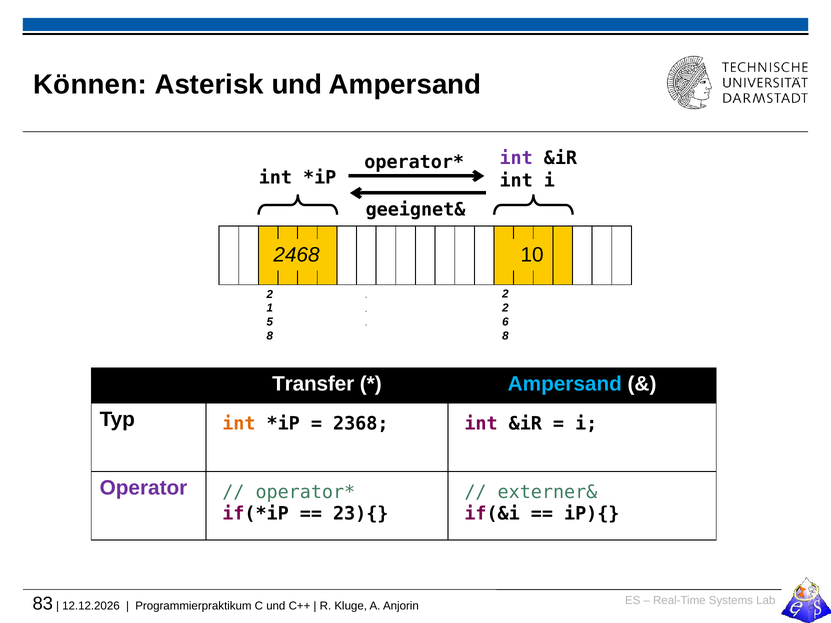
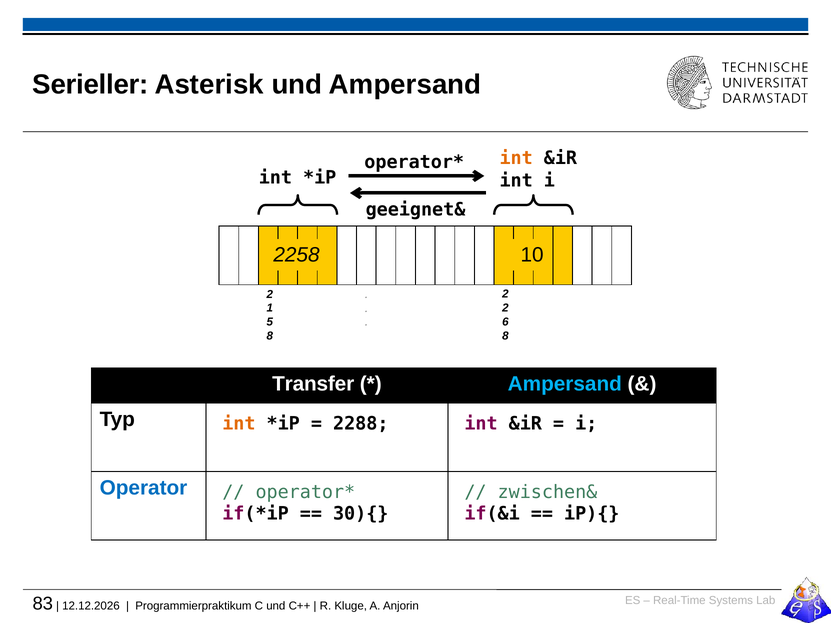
Können: Können -> Serieller (90, 84)
int colour: purple -> orange (516, 158)
2468: 2468 -> 2258 (296, 255)
2368: 2368 -> 2288 (361, 424)
Operator colour: purple -> blue (143, 488)
externer&: externer& -> zwischen& (547, 493)
23){: 23){ -> 30){ (361, 514)
